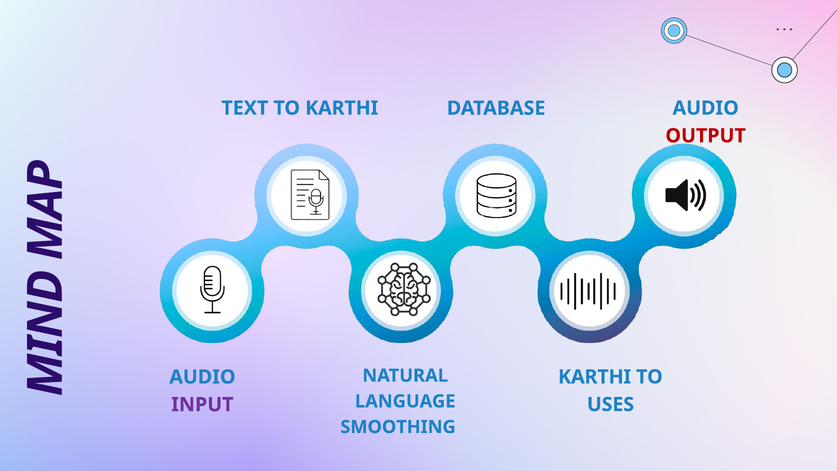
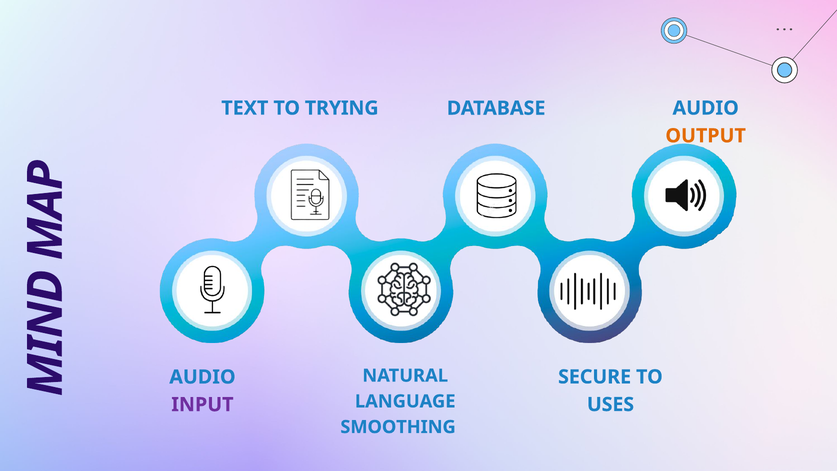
TO KARTHI: KARTHI -> TRYING (342, 108)
OUTPUT colour: red -> orange (706, 136)
KARTHI: KARTHI -> SECURE (595, 377)
